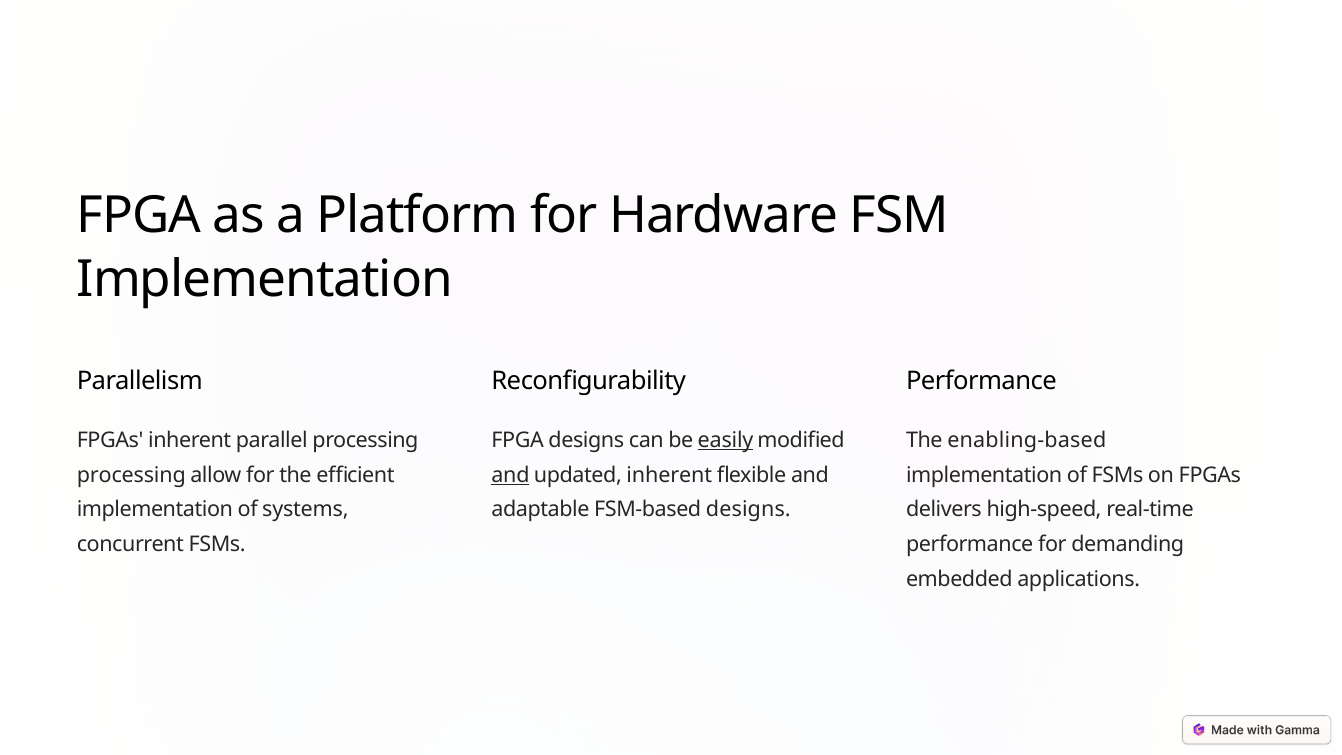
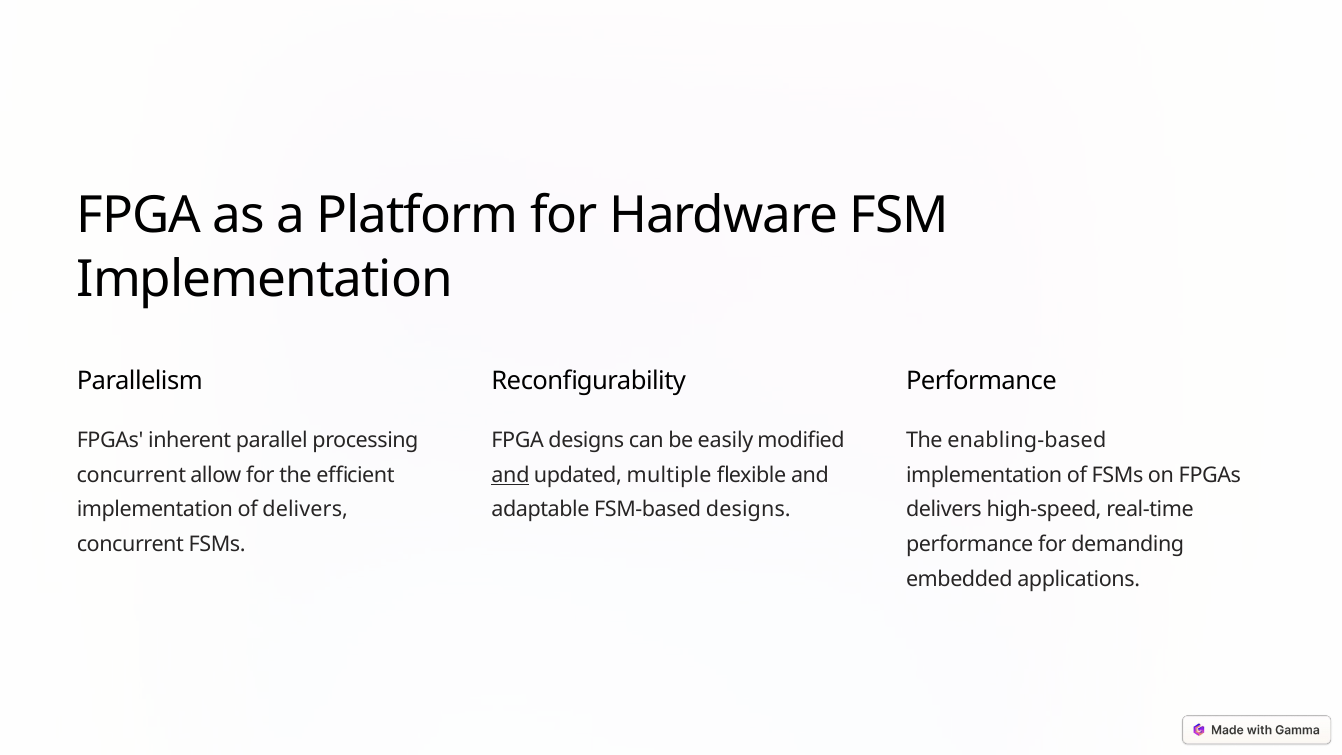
easily underline: present -> none (726, 440)
processing: processing -> concurrent (131, 475)
updated inherent: inherent -> multiple (669, 475)
of systems: systems -> delivers (305, 510)
